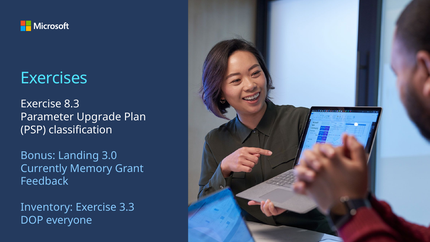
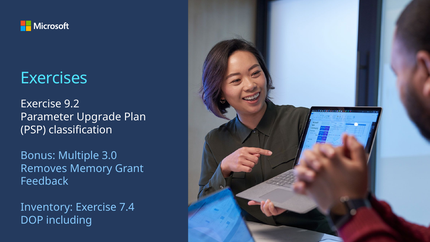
8.3: 8.3 -> 9.2 (72, 104)
Landing: Landing -> Multiple (79, 156)
Currently: Currently -> Removes (44, 168)
3.3: 3.3 -> 7.4 (127, 207)
everyone: everyone -> including (69, 220)
